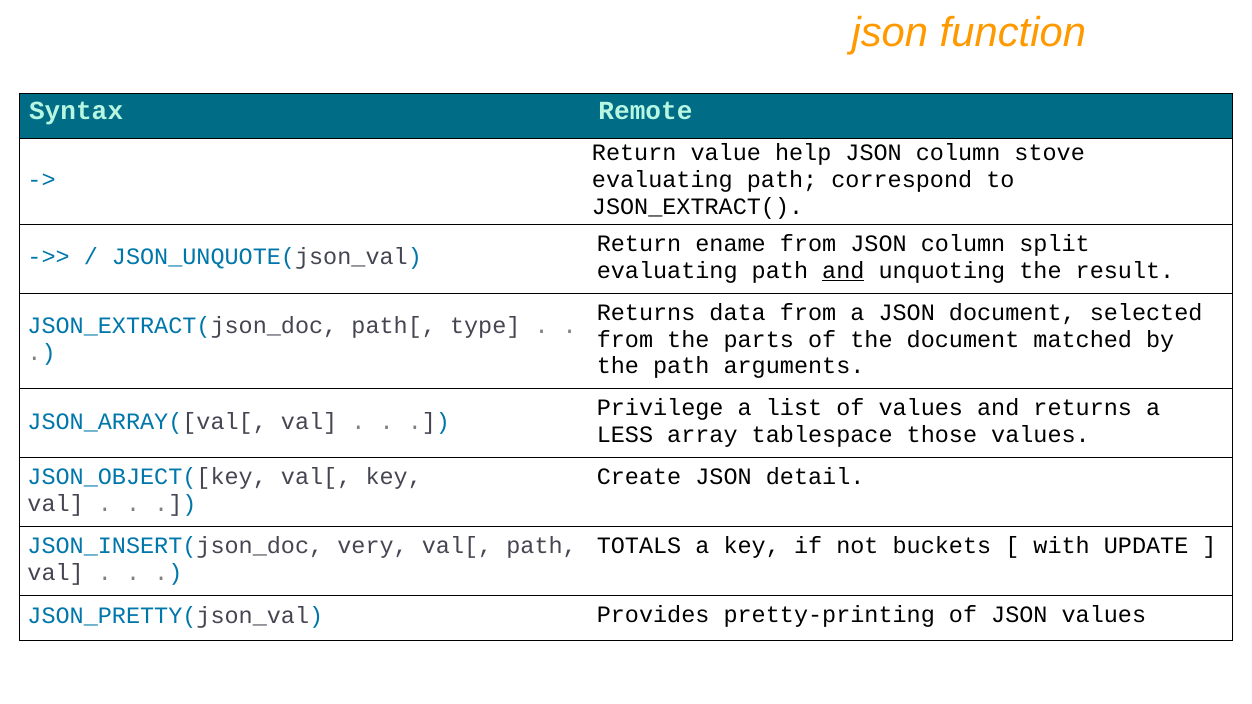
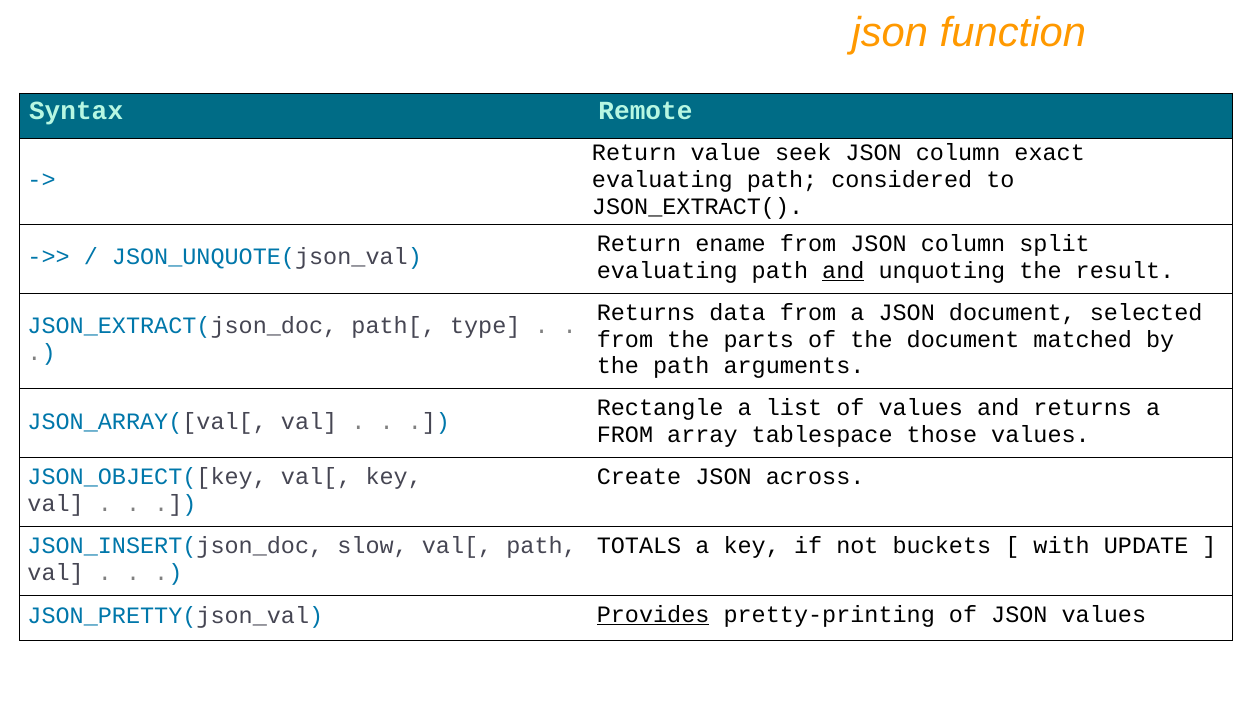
help: help -> seek (803, 153)
stove: stove -> exact (1050, 153)
correspond: correspond -> considered (902, 180)
Privilege: Privilege -> Rectangle (660, 408)
LESS: LESS -> FROM (625, 435)
detail: detail -> across (815, 477)
very: very -> slow (373, 546)
Provides underline: none -> present (653, 615)
